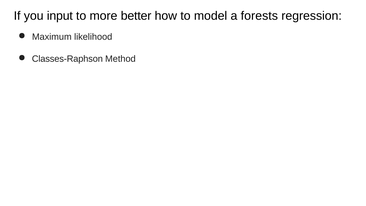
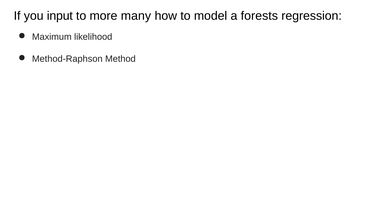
better: better -> many (136, 16)
Classes-Raphson: Classes-Raphson -> Method-Raphson (67, 59)
